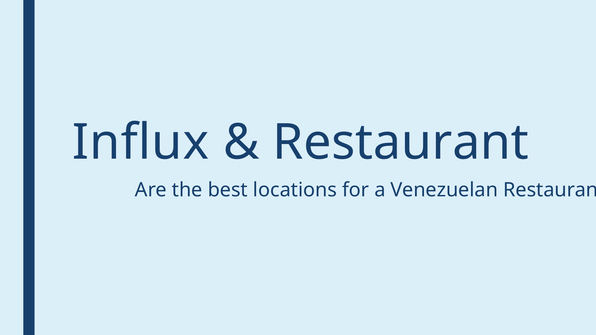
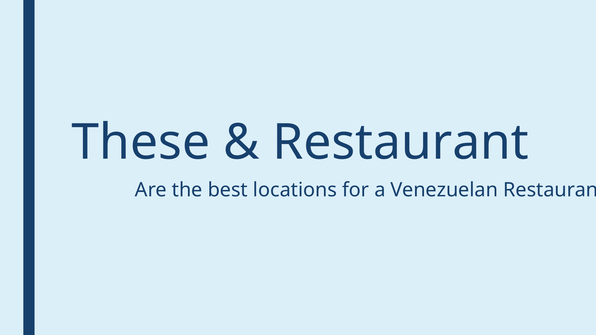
Influx: Influx -> These (141, 142)
